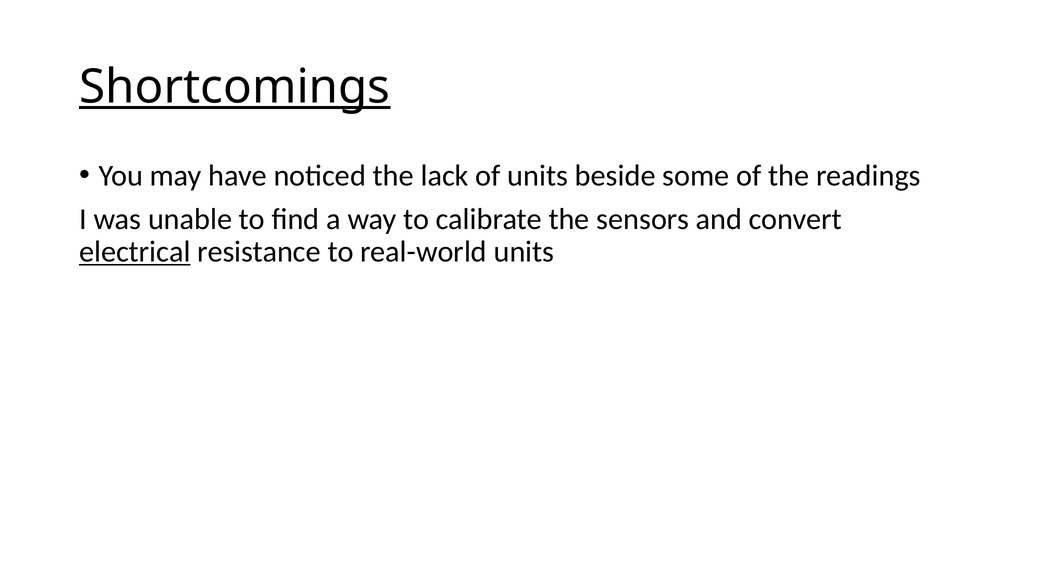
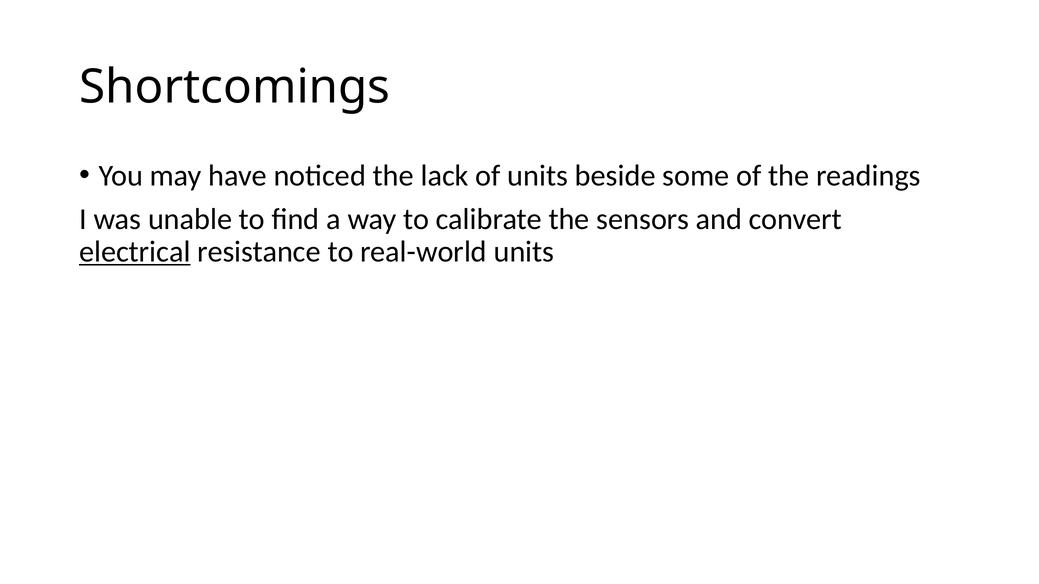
Shortcomings underline: present -> none (235, 87)
